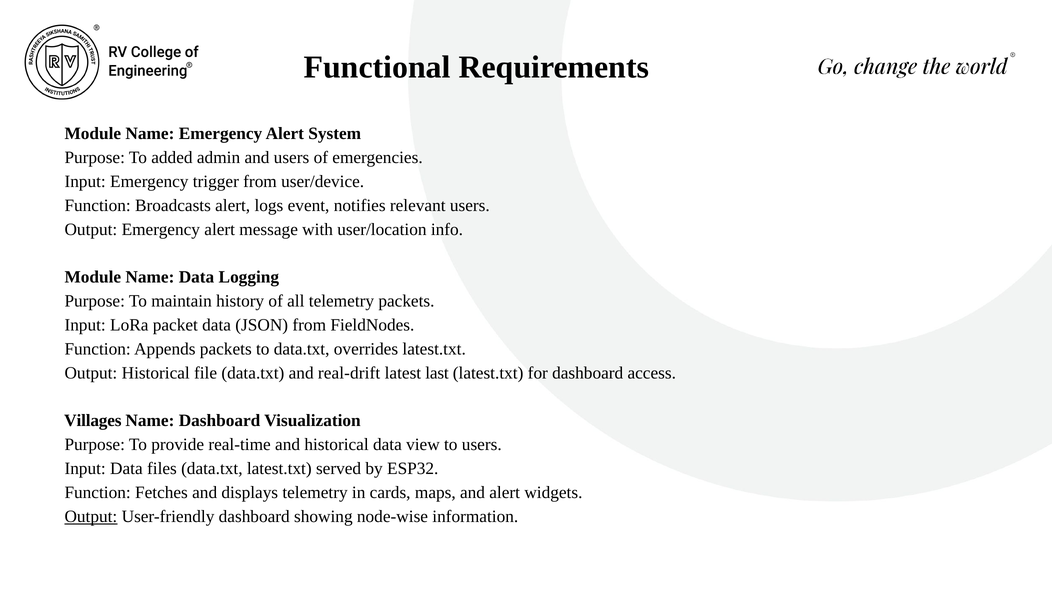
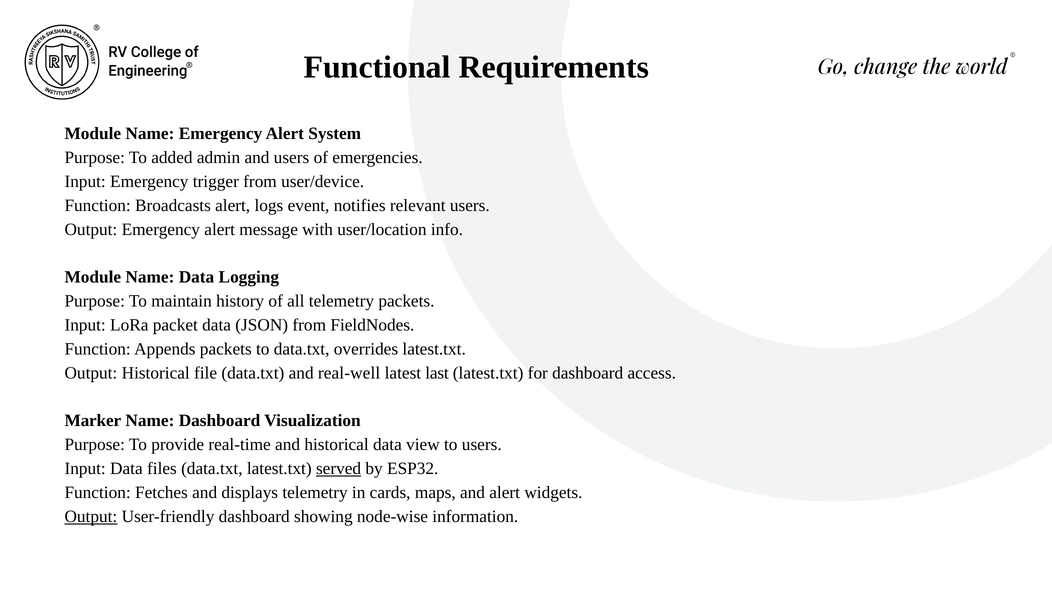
real-drift: real-drift -> real-well (349, 373)
Villages: Villages -> Marker (93, 421)
served underline: none -> present (339, 468)
